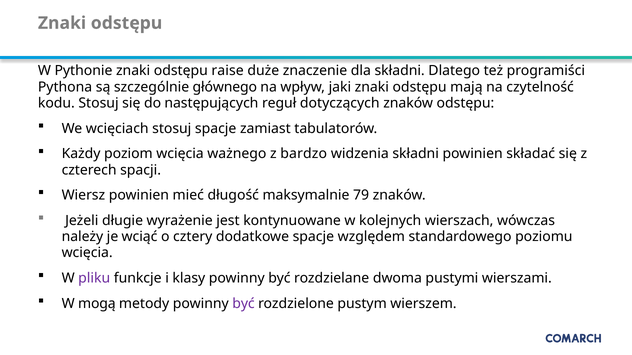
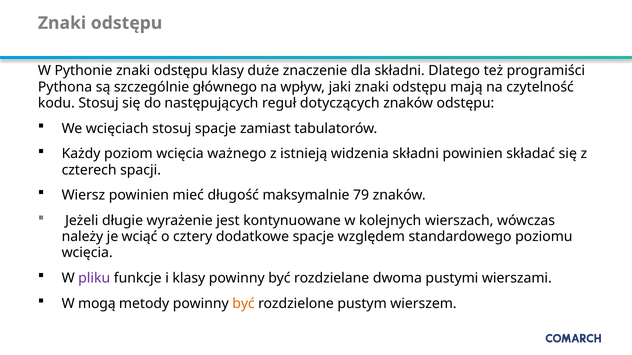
odstępu raise: raise -> klasy (228, 71)
bardzo: bardzo -> istnieją (304, 154)
być colour: purple -> orange (244, 304)
